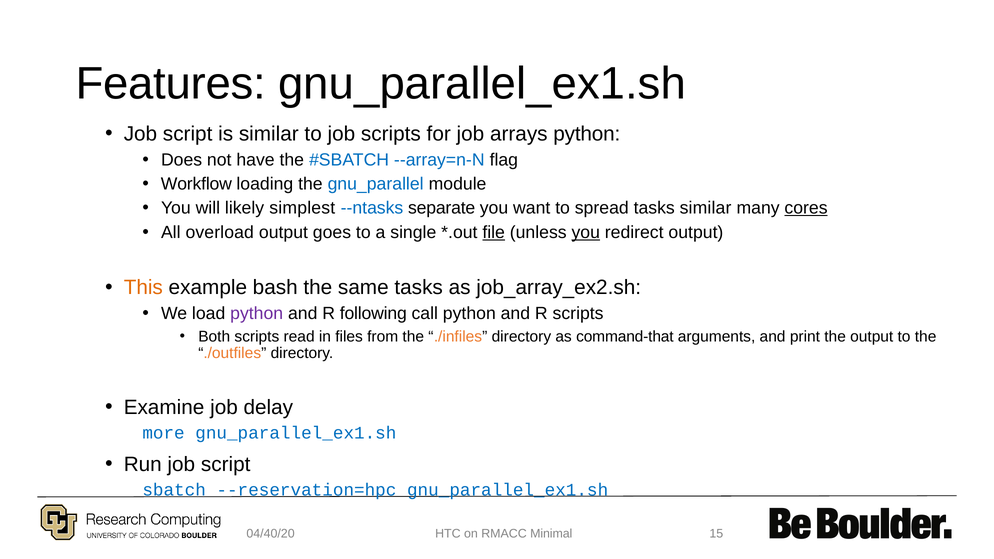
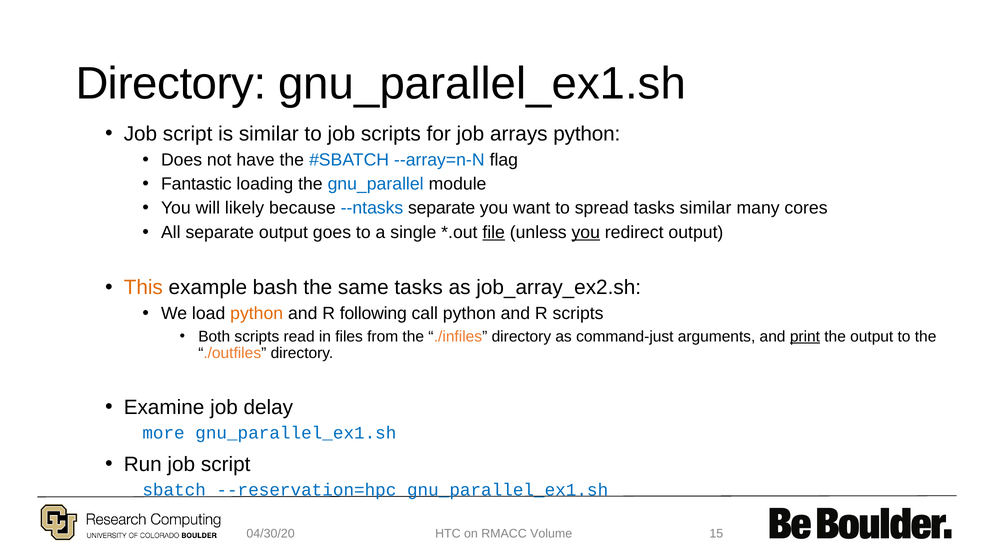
Features: Features -> Directory (171, 84)
Workflow: Workflow -> Fantastic (196, 184)
simplest: simplest -> because (302, 208)
cores underline: present -> none (806, 208)
All overload: overload -> separate (220, 232)
python colour: purple -> orange (257, 313)
command-that: command-that -> command-just (625, 336)
print underline: none -> present (805, 336)
04/40/20: 04/40/20 -> 04/30/20 (271, 534)
Minimal: Minimal -> Volume (551, 534)
